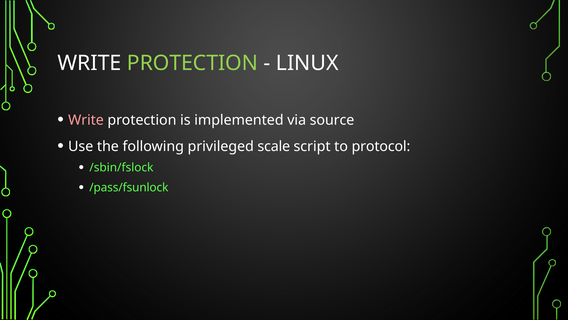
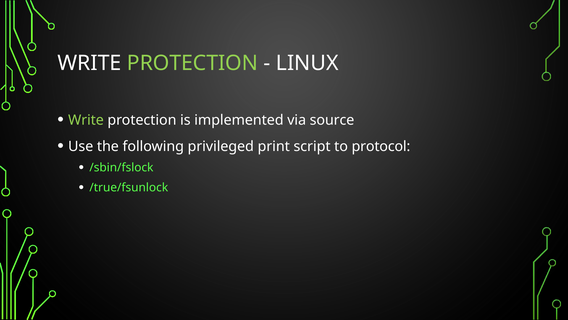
Write colour: pink -> light green (86, 120)
scale: scale -> print (274, 146)
/pass/fsunlock: /pass/fsunlock -> /true/fsunlock (129, 187)
